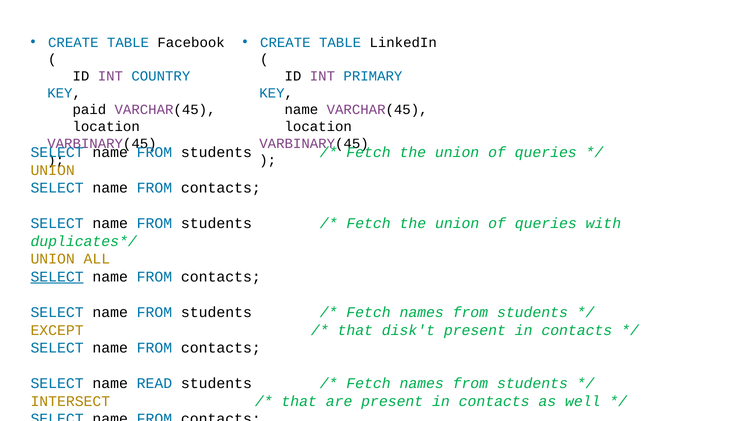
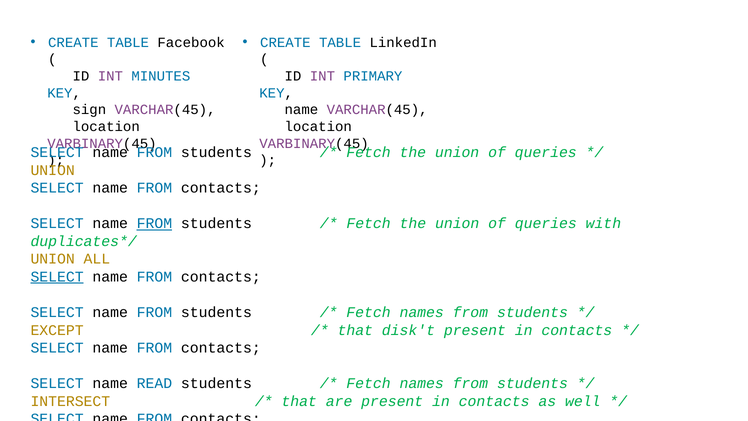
COUNTRY: COUNTRY -> MINUTES (161, 76)
paid: paid -> sign (89, 110)
FROM underline: none -> present (154, 223)
